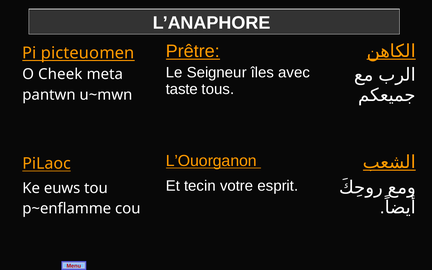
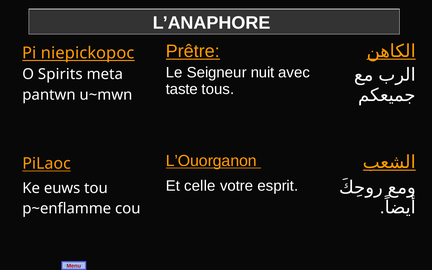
picteuomen: picteuomen -> niepickopoc (88, 53)
îles: îles -> nuit (263, 73)
Cheek: Cheek -> Spirits (60, 74)
tecin: tecin -> celle (200, 186)
